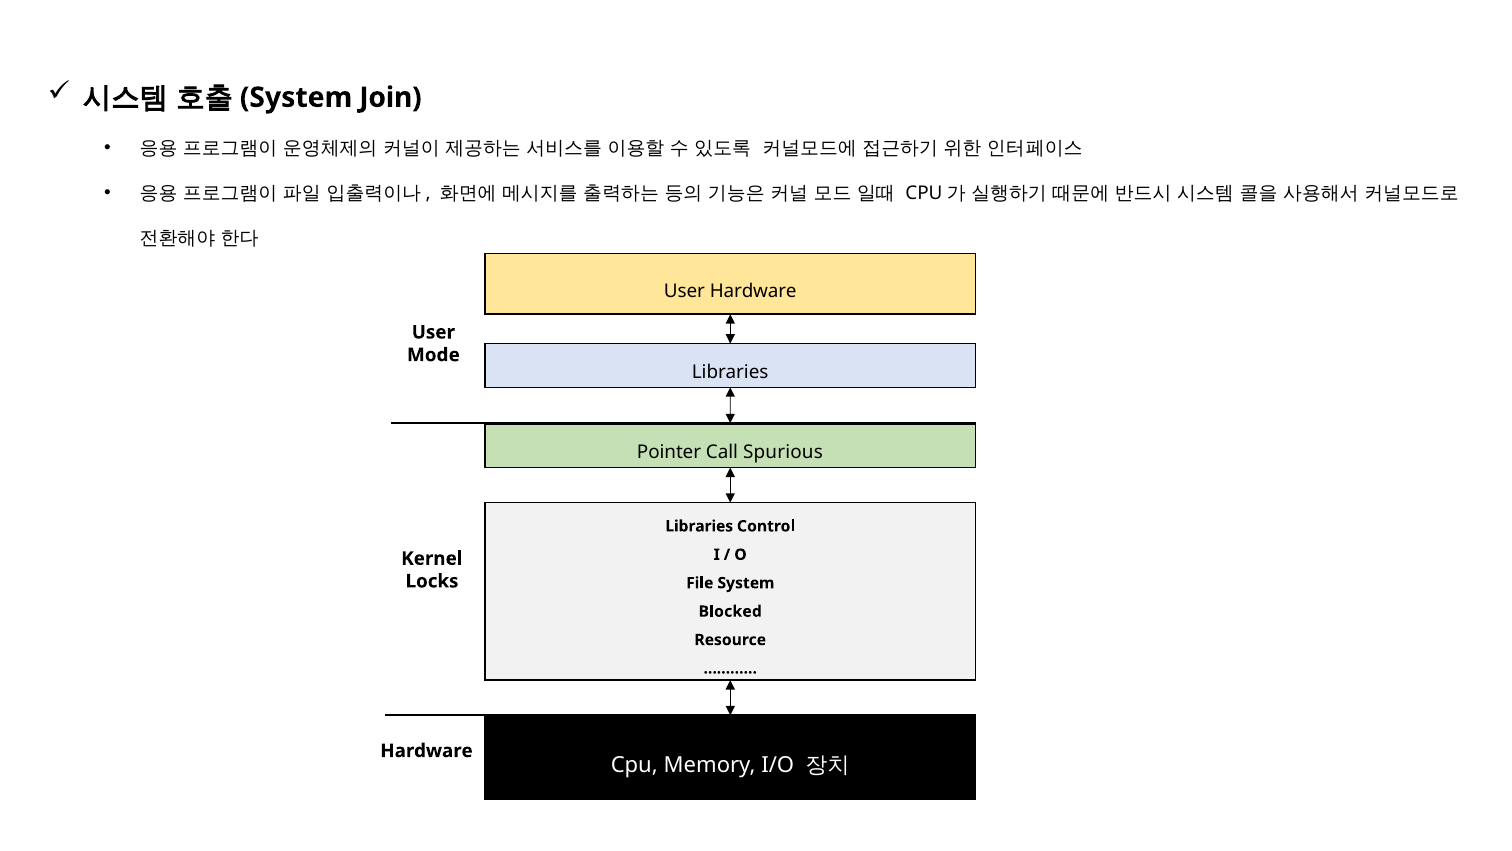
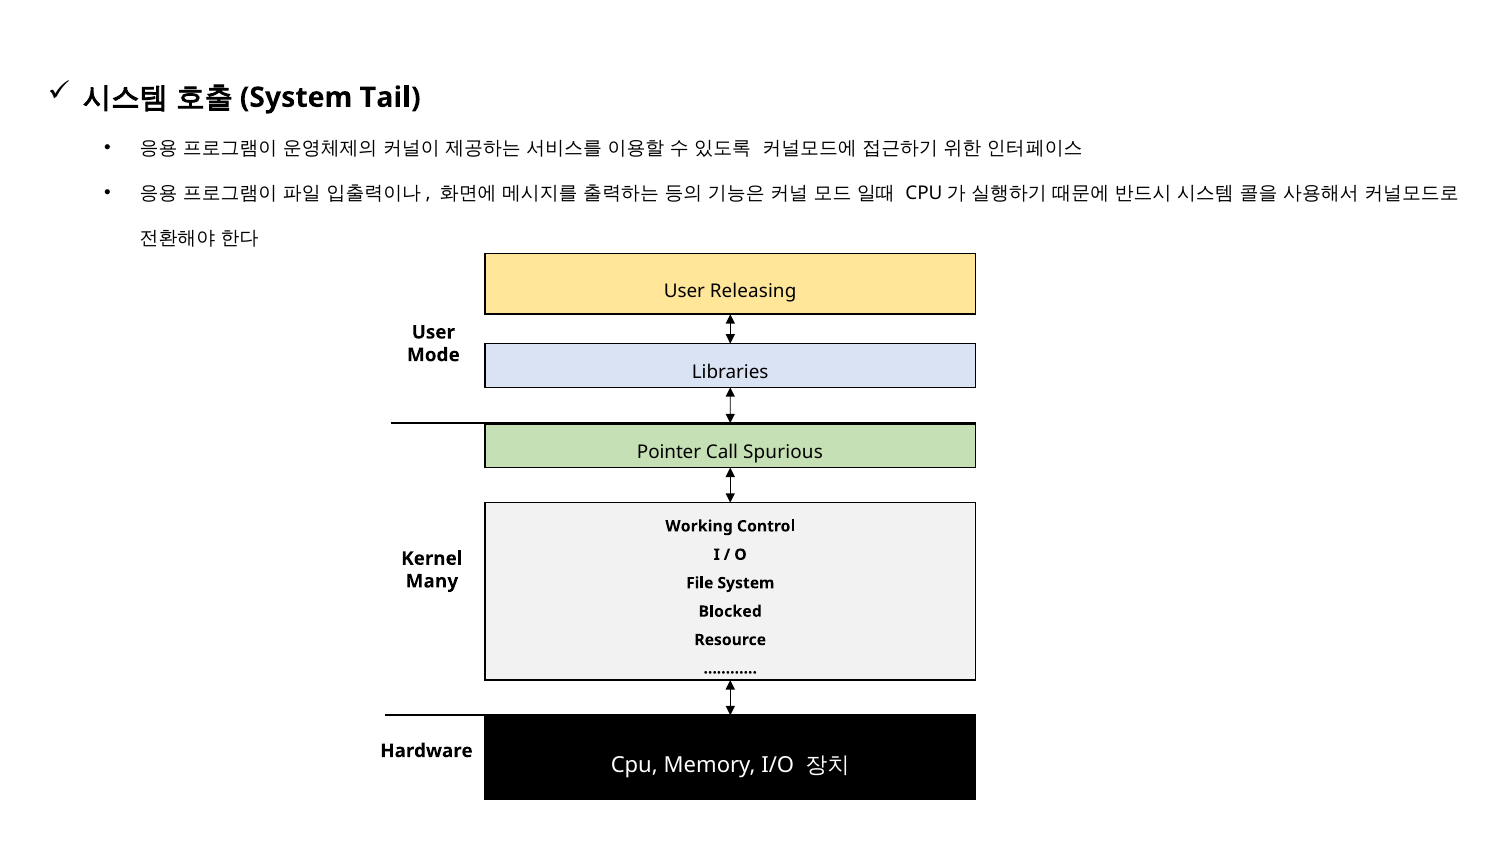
Join: Join -> Tail (390, 97)
User Hardware: Hardware -> Releasing (753, 291)
Libraries: Libraries -> Working (699, 526)
Locks: Locks -> Many (432, 581)
